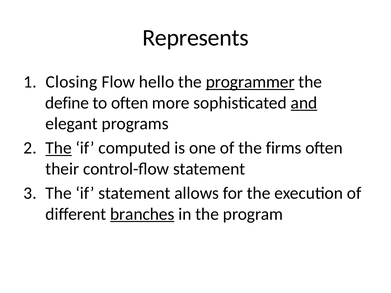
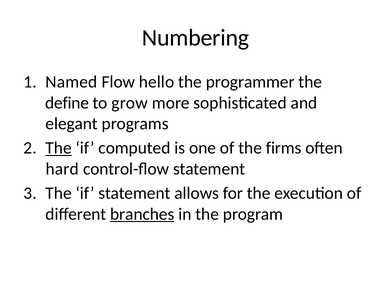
Represents: Represents -> Numbering (196, 38)
Closing: Closing -> Named (71, 82)
programmer underline: present -> none (250, 82)
to often: often -> grow (130, 103)
and underline: present -> none (304, 103)
their: their -> hard (62, 169)
